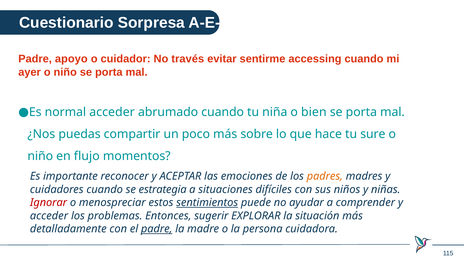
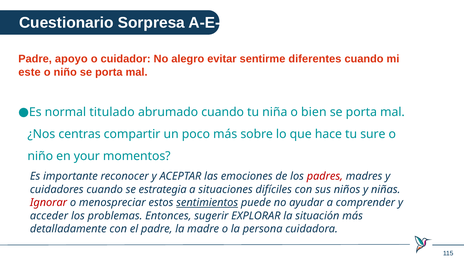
través: través -> alegro (188, 59)
accessing: accessing -> diferentes (315, 59)
ayer: ayer -> este (30, 72)
normal acceder: acceder -> titulado (112, 112)
puedas: puedas -> centras (80, 134)
flujo: flujo -> your (87, 156)
padres colour: orange -> red (325, 176)
padre underline: present -> none (157, 229)
